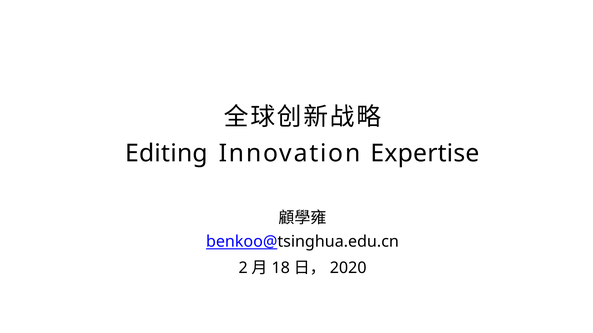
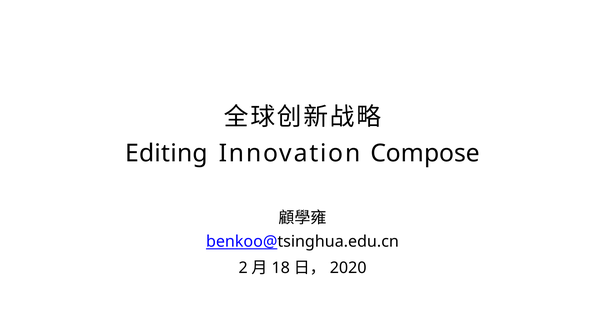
Expertise: Expertise -> Compose (425, 154)
